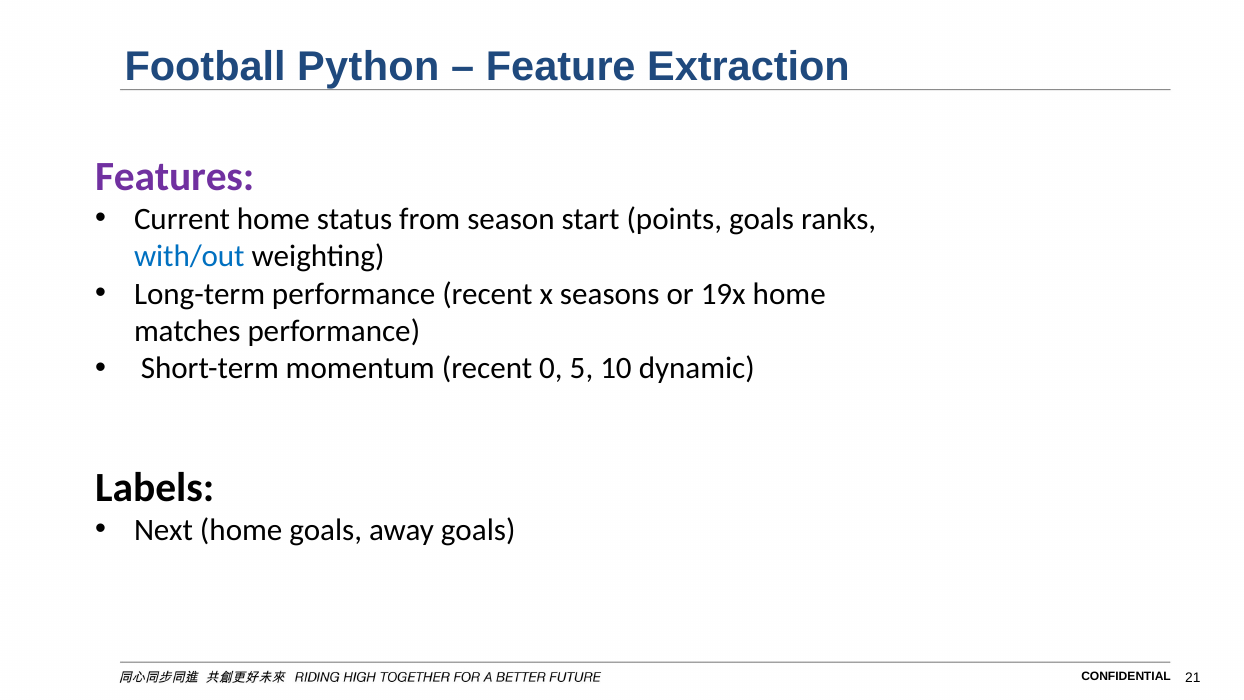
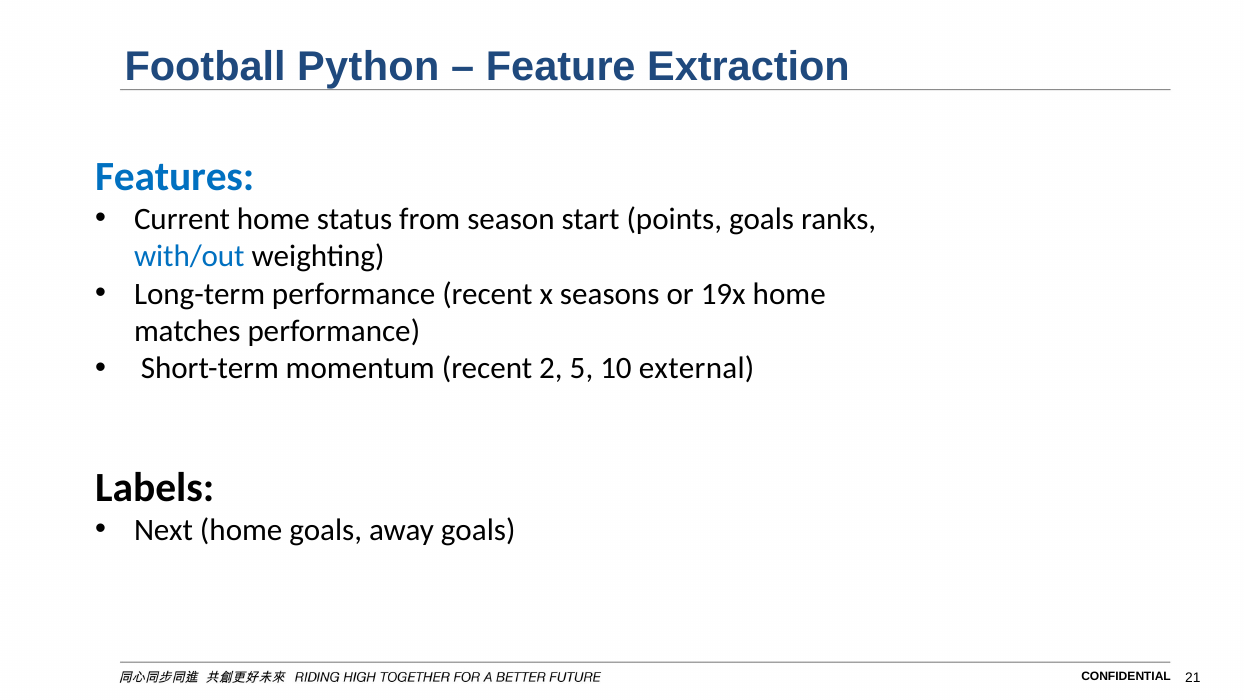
Features colour: purple -> blue (175, 176)
0: 0 -> 2 (551, 368)
dynamic: dynamic -> external (697, 368)
